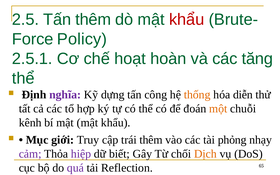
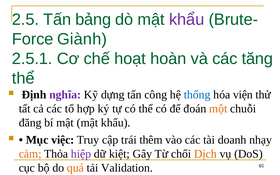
Tấn thêm: thêm -> bảng (93, 20)
khẩu colour: red -> purple (187, 20)
Policy: Policy -> Giành (82, 39)
thống colour: orange -> blue (197, 95)
diễn: diễn -> viện (243, 95)
kênh: kênh -> đăng (30, 123)
giới: giới -> việc (63, 140)
phỏng: phỏng -> doanh (232, 140)
cảm colour: purple -> orange (30, 154)
biết: biết -> kiệt (119, 154)
quá colour: purple -> orange (75, 168)
Reflection: Reflection -> Validation (127, 168)
